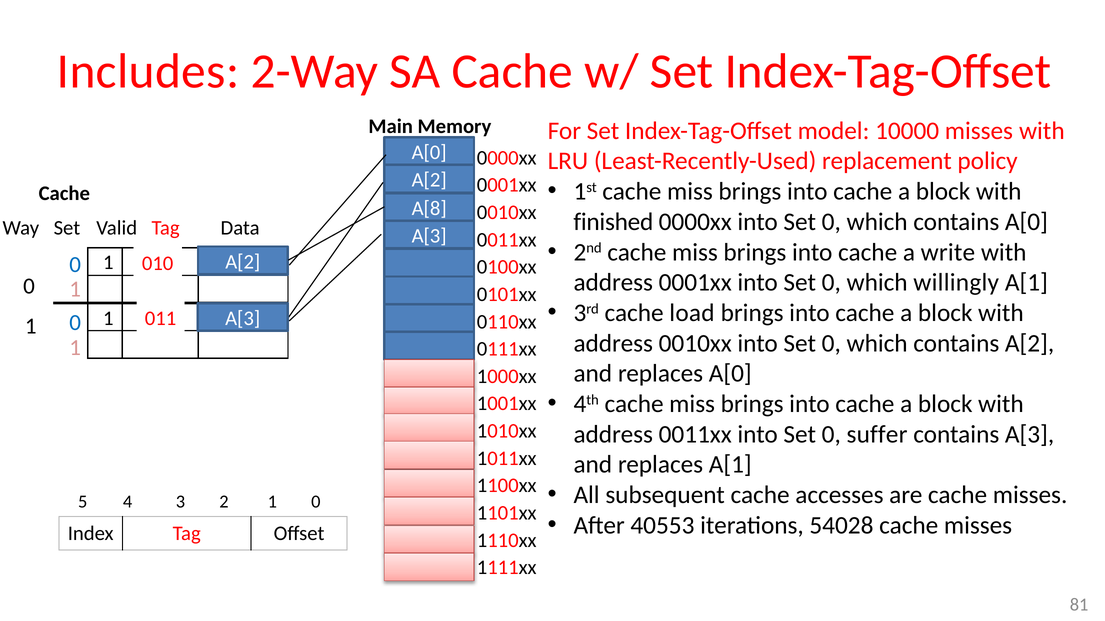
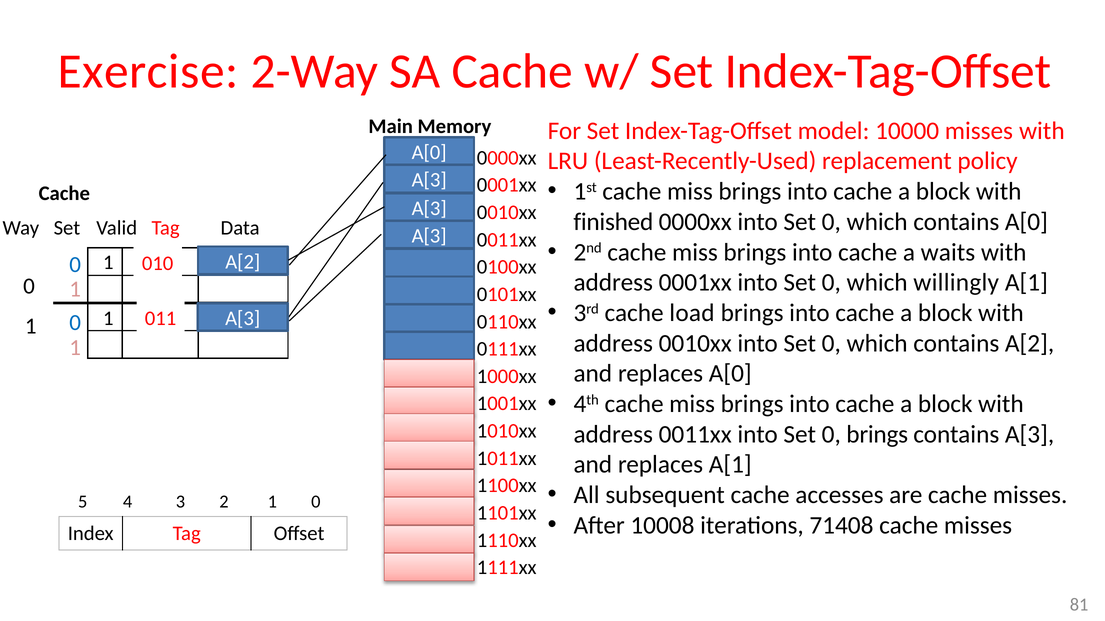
Includes: Includes -> Exercise (148, 71)
A[2: A[2 -> A[3 (429, 180)
A[8: A[8 -> A[3 (429, 209)
write: write -> waits (948, 252)
0 suffer: suffer -> brings (877, 435)
40553: 40553 -> 10008 (662, 526)
54028: 54028 -> 71408 (841, 526)
